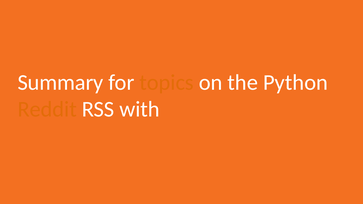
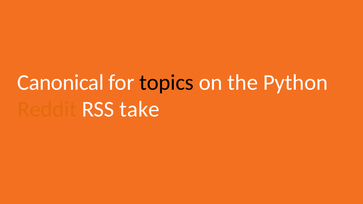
Summary: Summary -> Canonical (61, 83)
topics colour: orange -> black (167, 83)
with: with -> take (139, 109)
